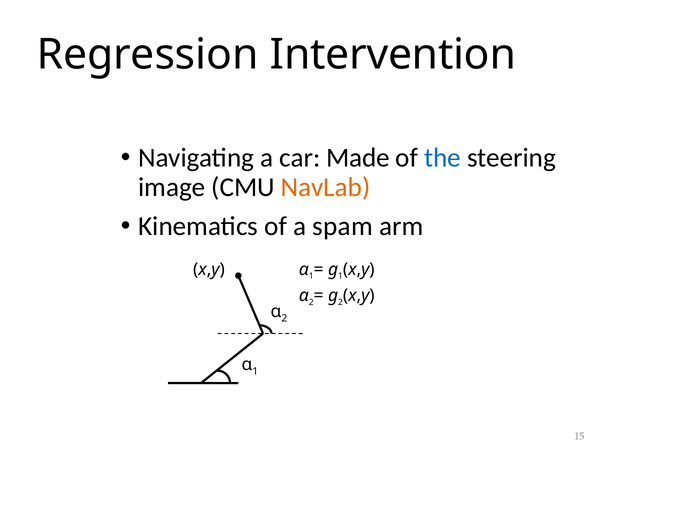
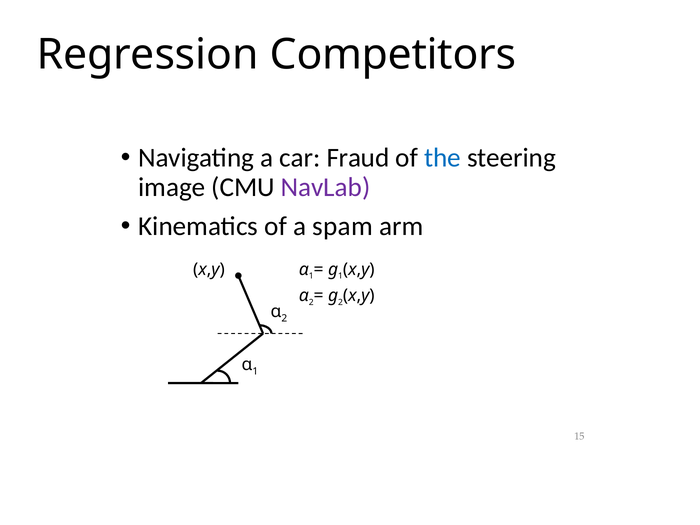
Intervention: Intervention -> Competitors (393, 55)
Made: Made -> Fraud (358, 158)
NavLab colour: orange -> purple (326, 187)
